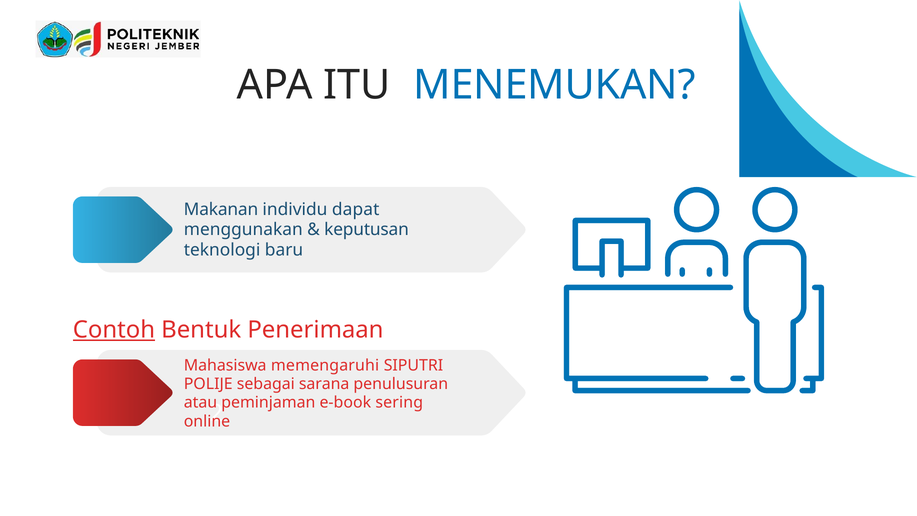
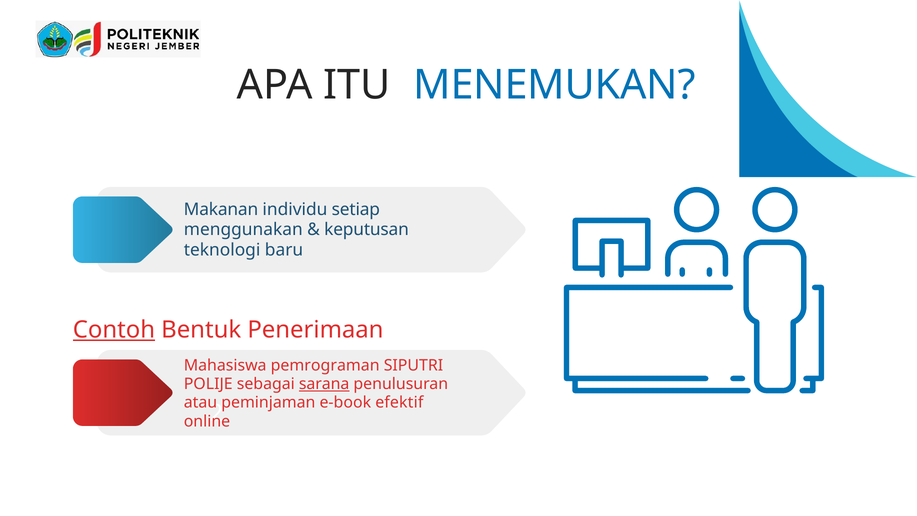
dapat: dapat -> setiap (356, 209)
memengaruhi: memengaruhi -> pemrograman (325, 365)
sarana underline: none -> present (324, 384)
sering: sering -> efektif (399, 402)
